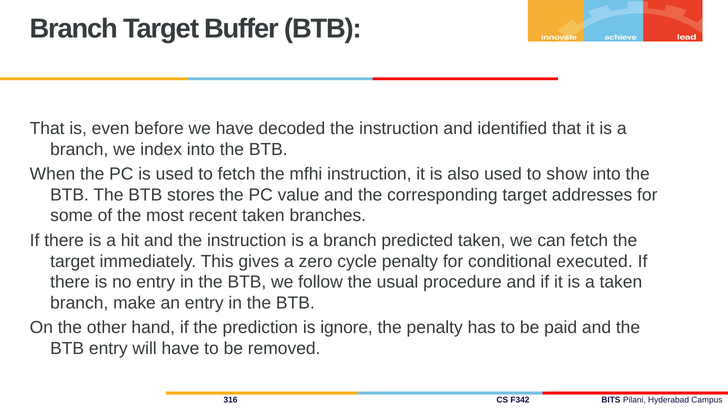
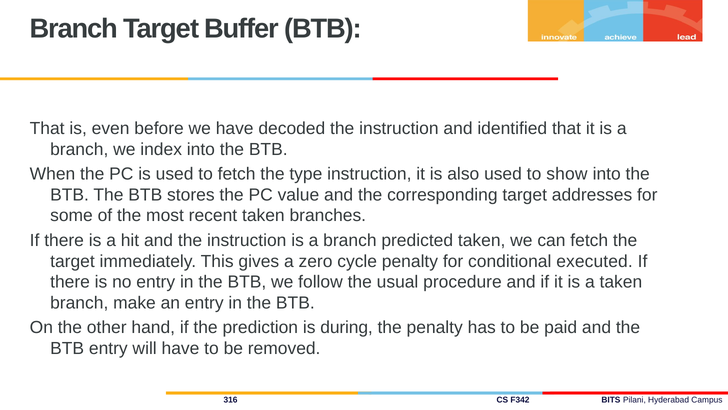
mfhi: mfhi -> type (306, 174)
ignore: ignore -> during (347, 327)
